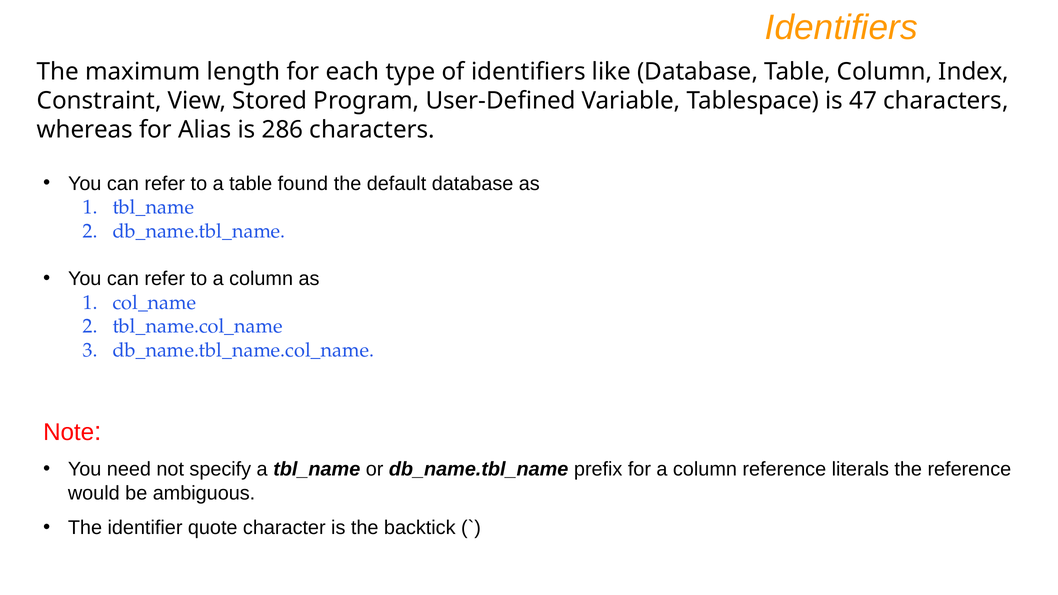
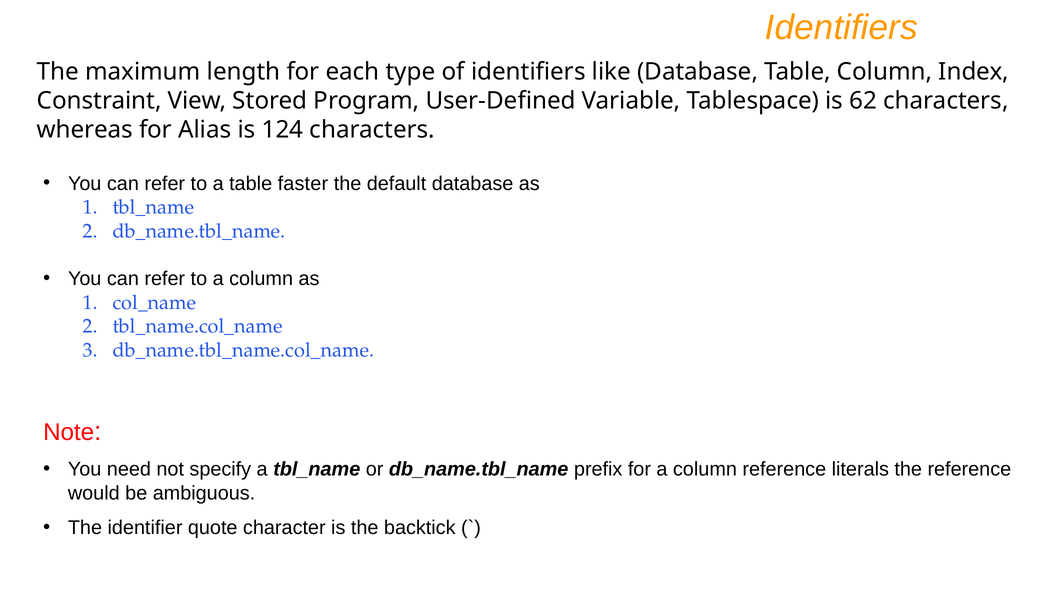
47: 47 -> 62 (863, 101)
286: 286 -> 124 (282, 130)
found: found -> faster (303, 184)
